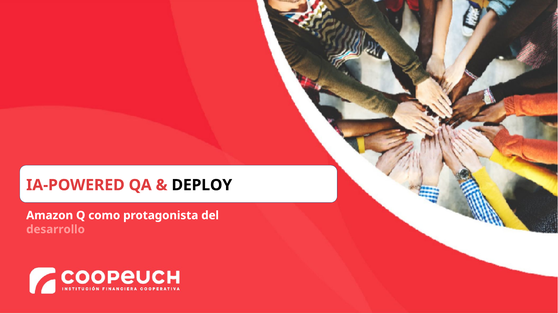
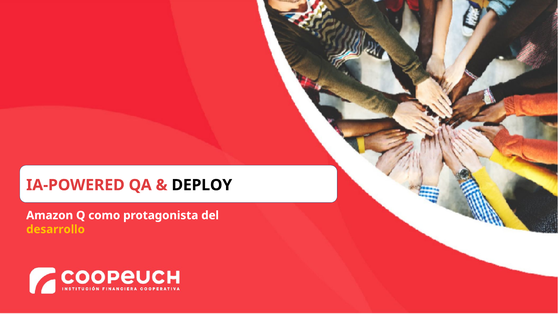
desarrollo colour: pink -> yellow (56, 229)
